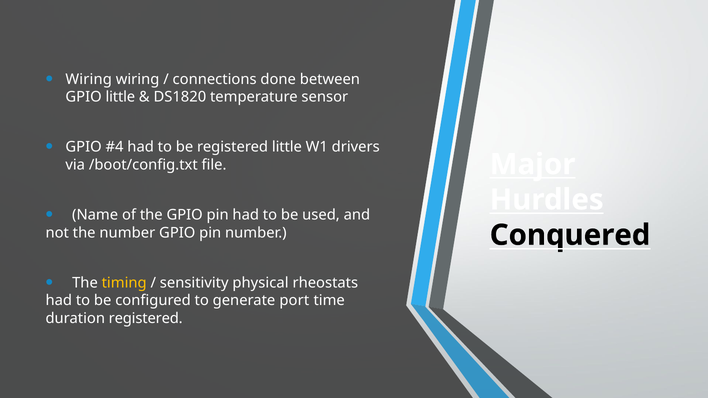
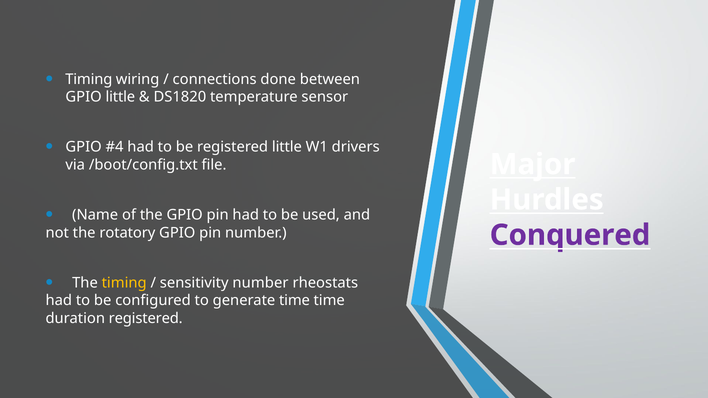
Wiring: Wiring -> Timing (89, 79)
the number: number -> rotatory (127, 233)
Conquered colour: black -> purple (570, 235)
sensitivity physical: physical -> number (261, 283)
generate port: port -> time (294, 301)
